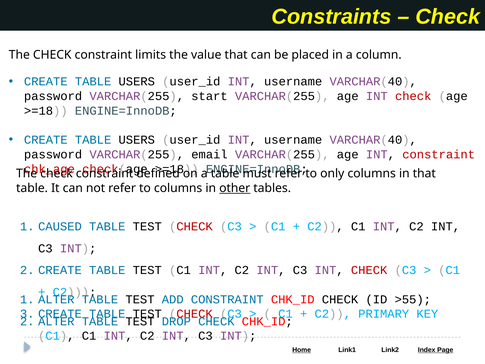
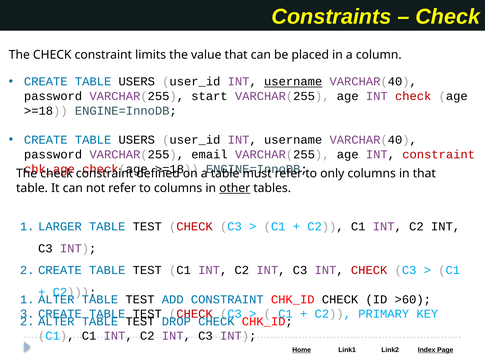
username underline: none -> present (293, 82)
CAUSED: CAUSED -> LARGER (60, 226)
>55: >55 -> >60 (413, 299)
